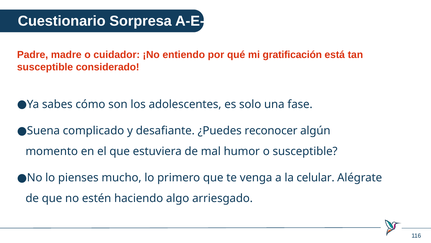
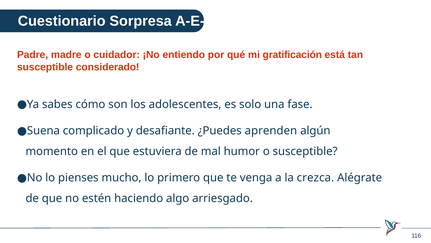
reconocer: reconocer -> aprenden (271, 131)
celular: celular -> crezca (315, 177)
